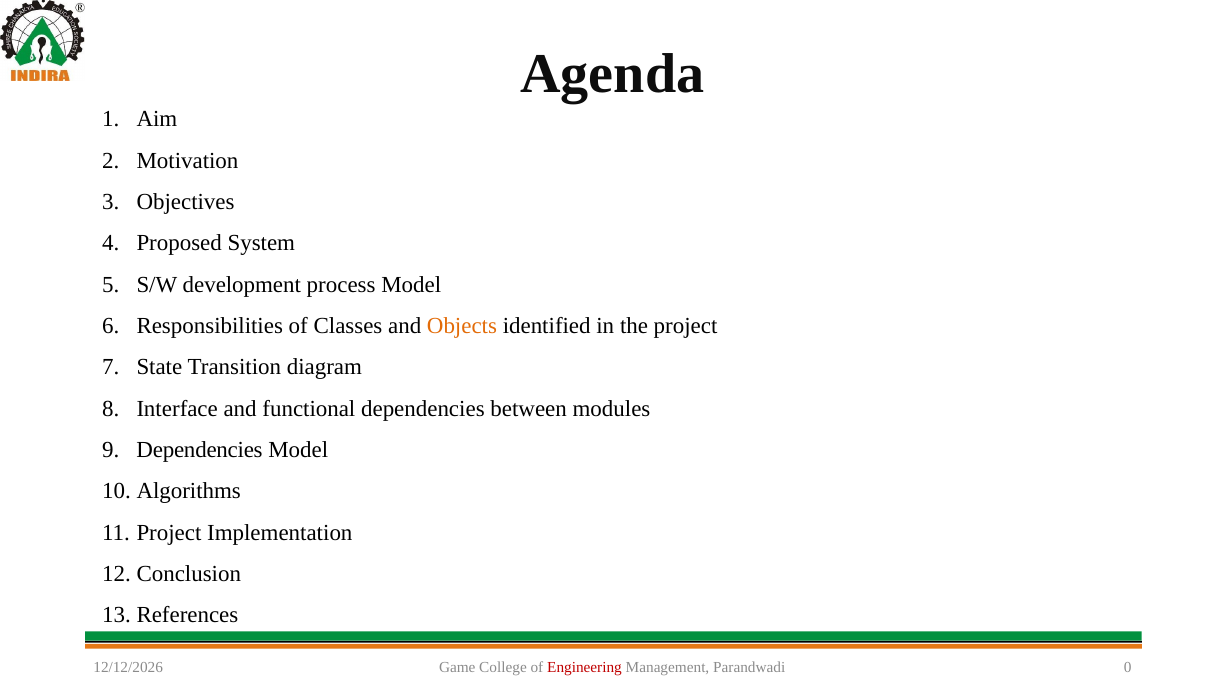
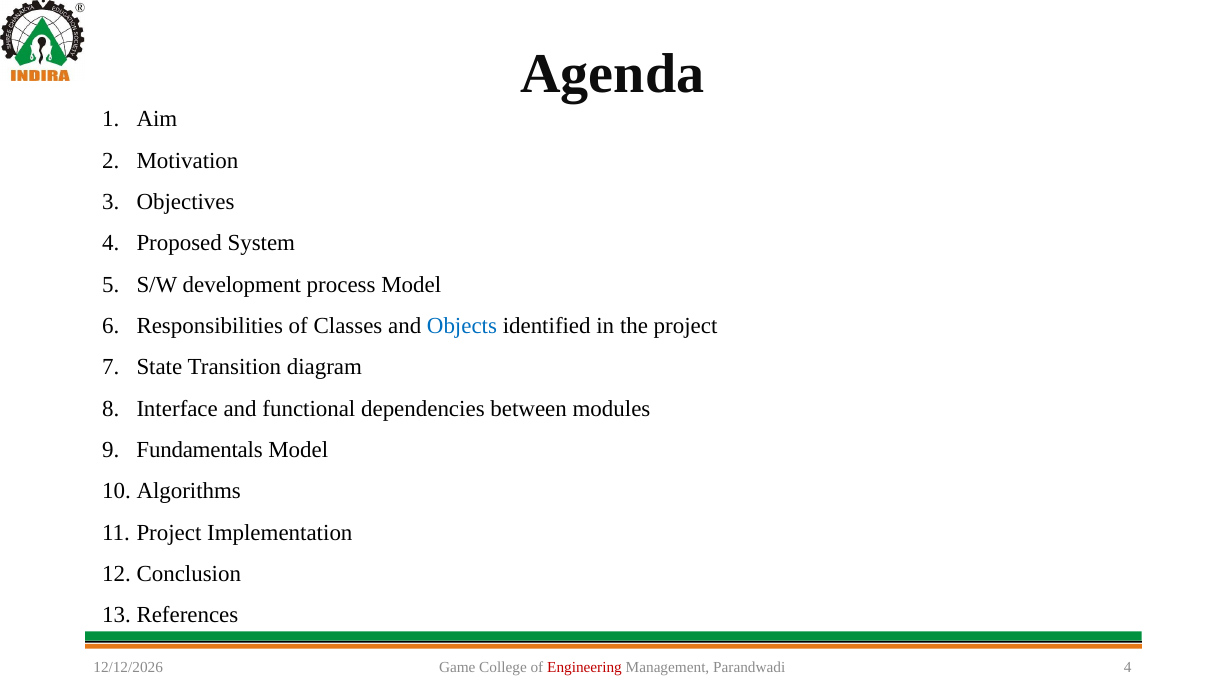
Objects colour: orange -> blue (462, 326)
Dependencies: Dependencies -> Fundamentals (200, 450)
Parandwadi 0: 0 -> 4 (1128, 668)
